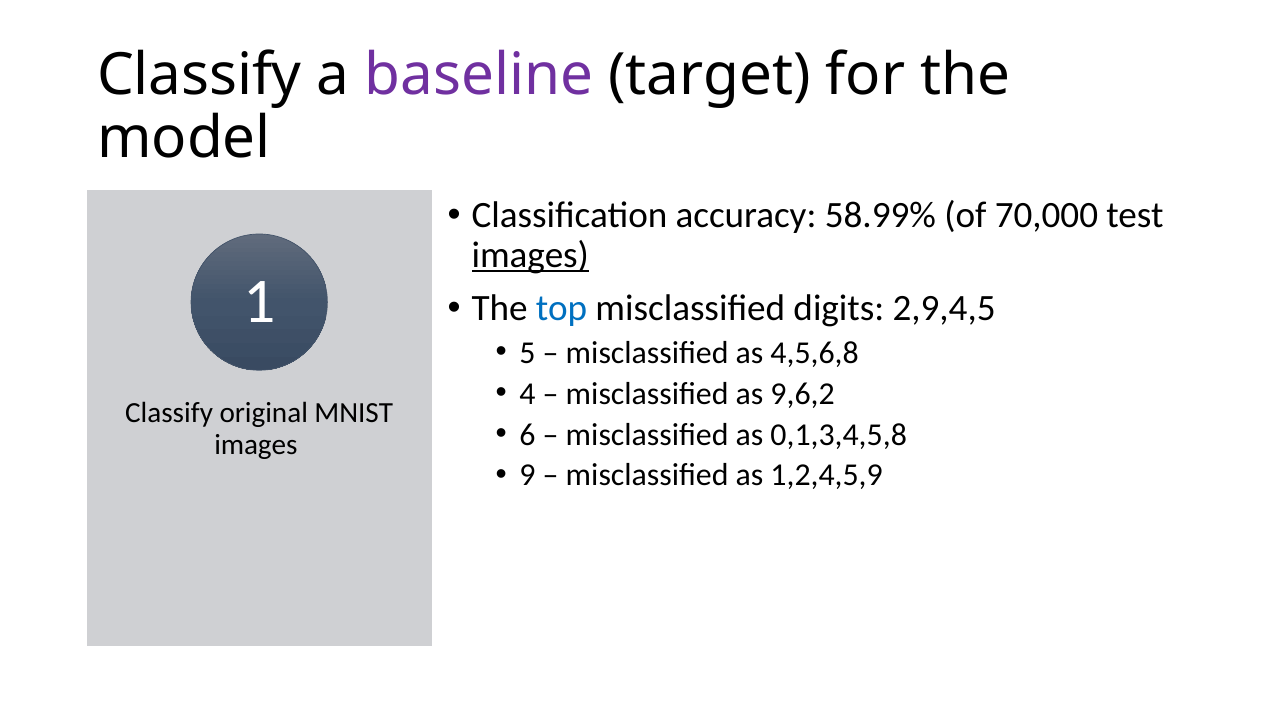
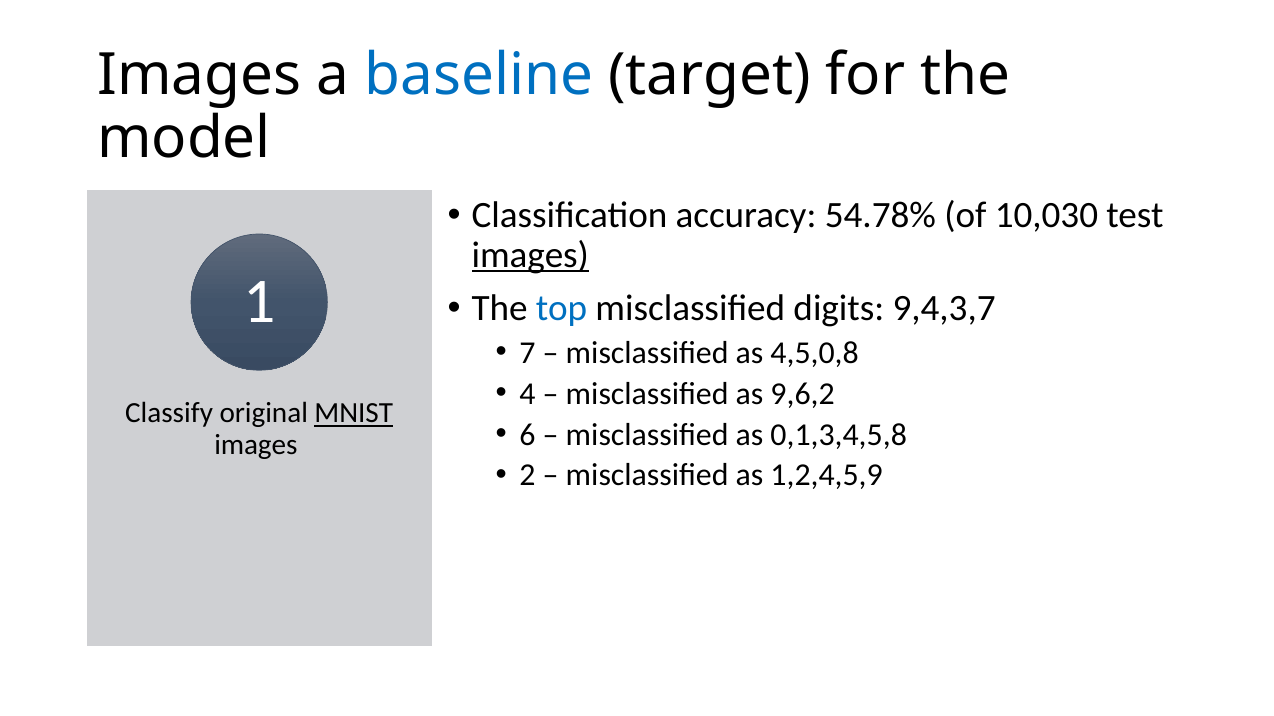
Classify: Classify -> Images (199, 75)
baseline colour: purple -> blue (479, 75)
58.99%: 58.99% -> 54.78% (880, 215)
70,000: 70,000 -> 10,030 (1046, 215)
2,9,4,5: 2,9,4,5 -> 9,4,3,7 (944, 309)
5: 5 -> 7 (527, 353)
4,5,6,8: 4,5,6,8 -> 4,5,0,8 (815, 353)
MNIST underline: none -> present (354, 414)
9: 9 -> 2 (527, 476)
